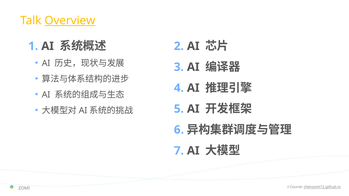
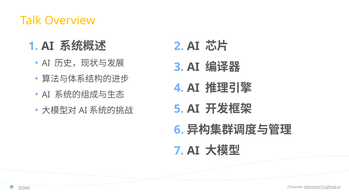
Overview underline: present -> none (70, 21)
